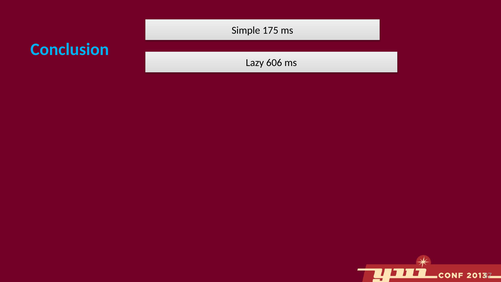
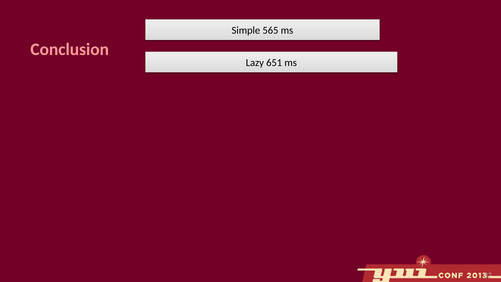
175: 175 -> 565 (270, 30)
Conclusion colour: light blue -> pink (70, 49)
606: 606 -> 651 (274, 63)
